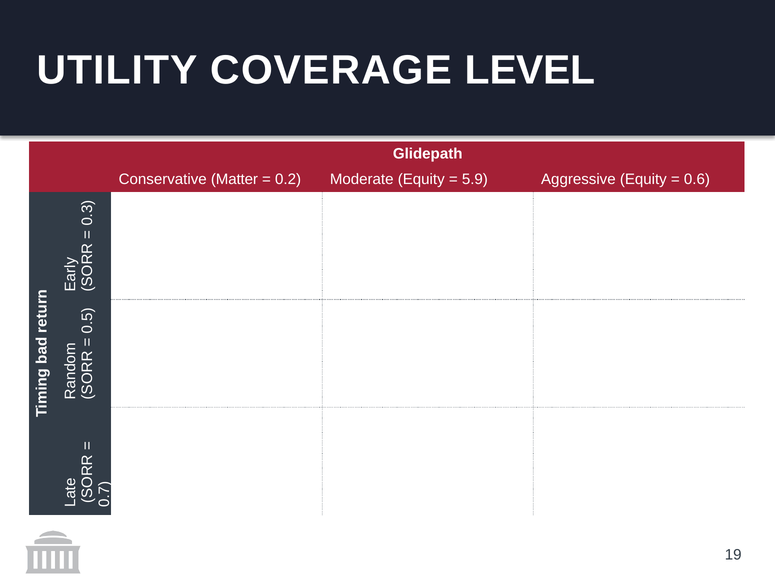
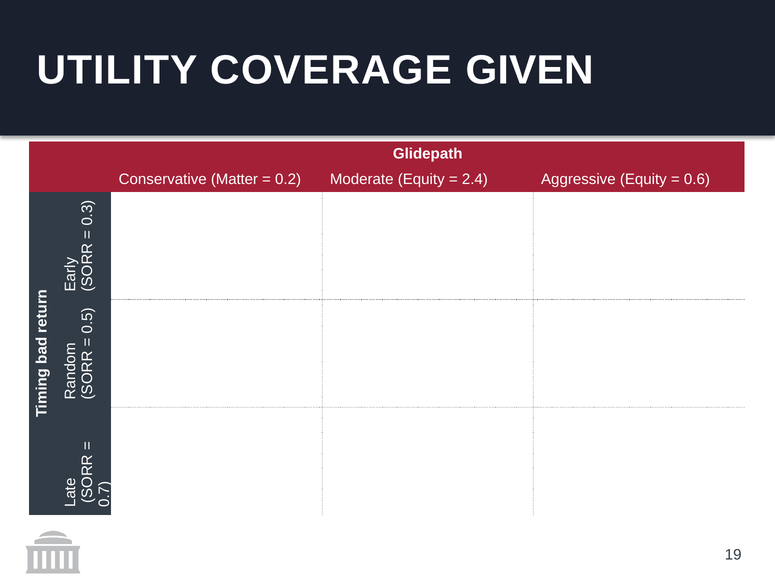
LEVEL: LEVEL -> GIVEN (530, 70)
5.9: 5.9 -> 2.4 (475, 179)
